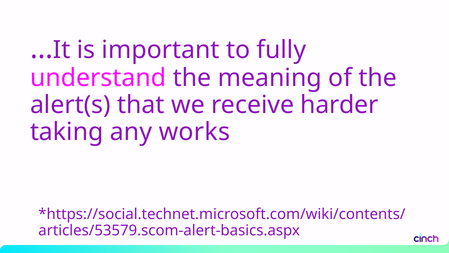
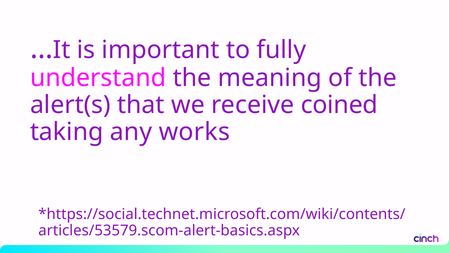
harder: harder -> coined (339, 105)
